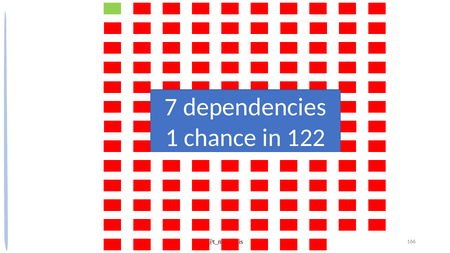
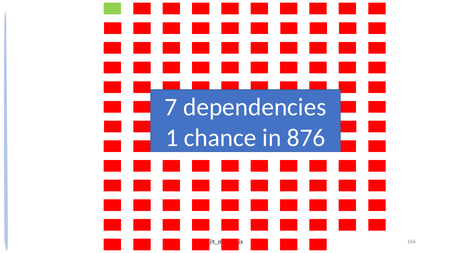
122: 122 -> 876 (306, 138)
